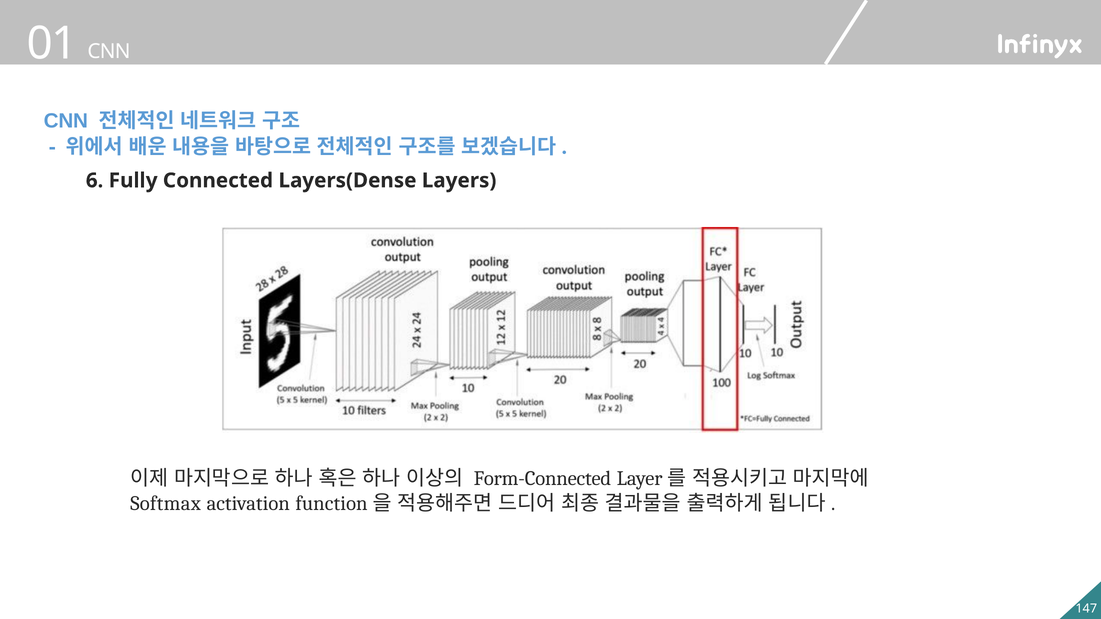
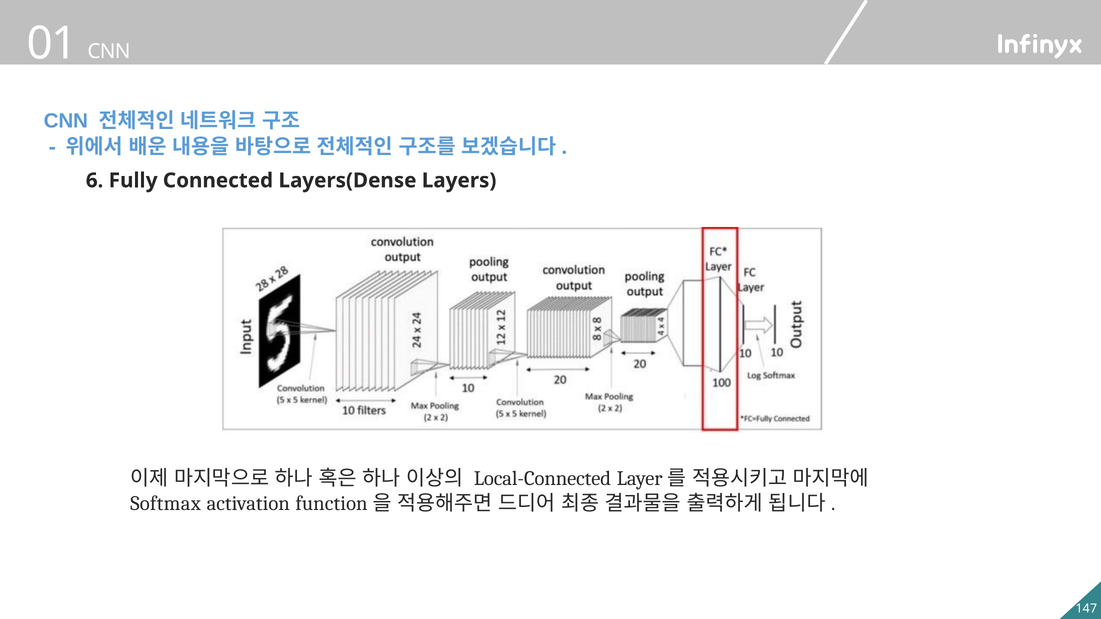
Form-Connected: Form-Connected -> Local-Connected (542, 479)
